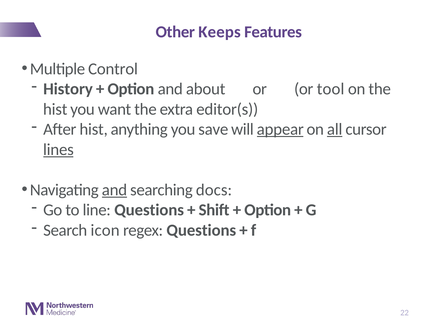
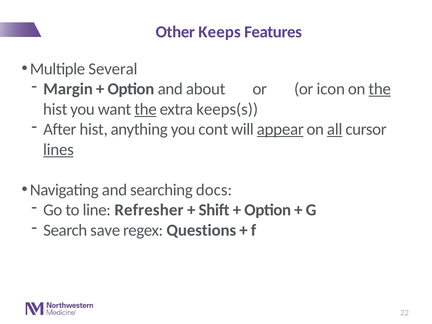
Control: Control -> Several (113, 69)
History: History -> Margin (68, 89)
tool: tool -> icon (331, 89)
the underline: none -> present (380, 89)
the underline: none -> present (146, 109)
editor(s: editor(s -> keeps(s (227, 109)
save: save -> cont (213, 129)
and underline: present -> none (114, 190)
line Questions: Questions -> Refresher (149, 210)
icon: icon -> save (105, 230)
